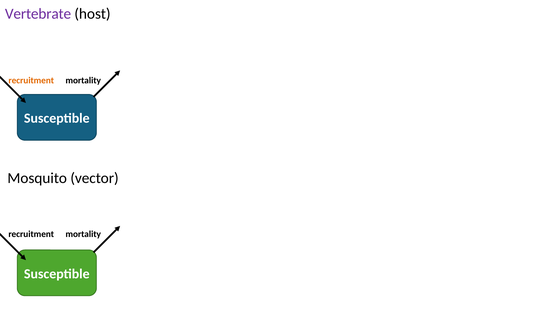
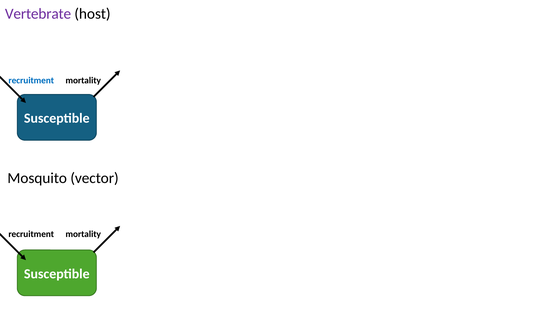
recruitment colour: orange -> blue (31, 81)
